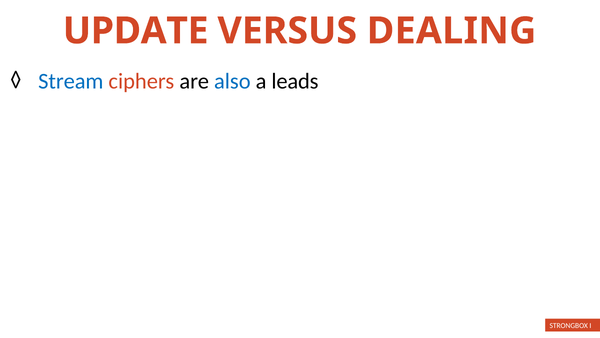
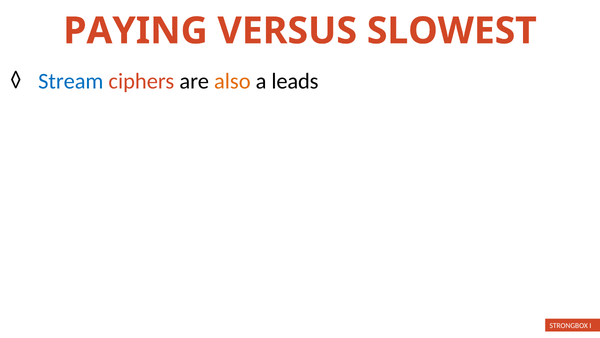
UPDATE: UPDATE -> PAYING (136, 31)
DEALING: DEALING -> SLOWEST (452, 31)
also colour: blue -> orange (232, 81)
